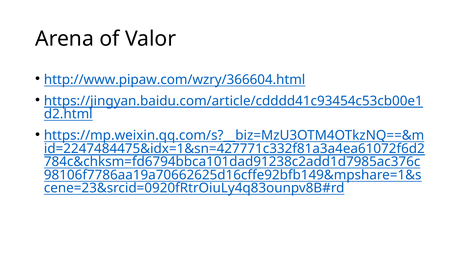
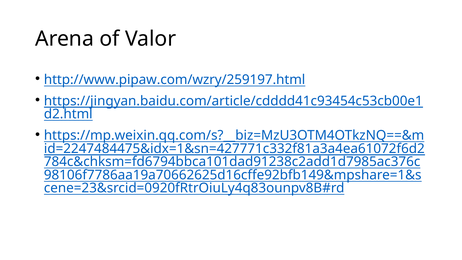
http://www.pipaw.com/wzry/366604.html: http://www.pipaw.com/wzry/366604.html -> http://www.pipaw.com/wzry/259197.html (175, 80)
